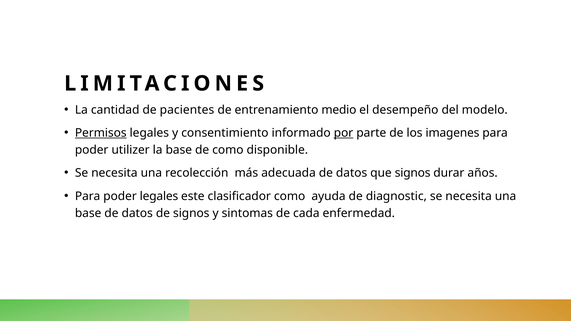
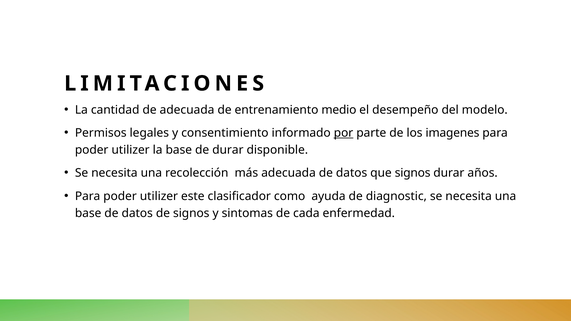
de pacientes: pacientes -> adecuada (187, 110)
Permisos underline: present -> none (101, 133)
de como: como -> durar (228, 150)
legales: legales -> utilizer (159, 196)
